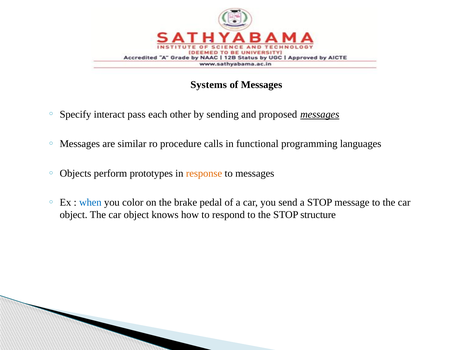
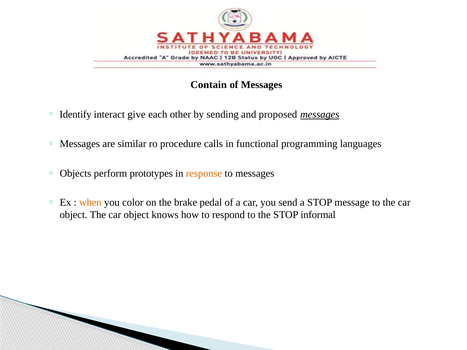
Systems: Systems -> Contain (209, 85)
Specify: Specify -> Identify (76, 114)
pass: pass -> give (137, 114)
when colour: blue -> orange (90, 203)
structure: structure -> informal (318, 215)
